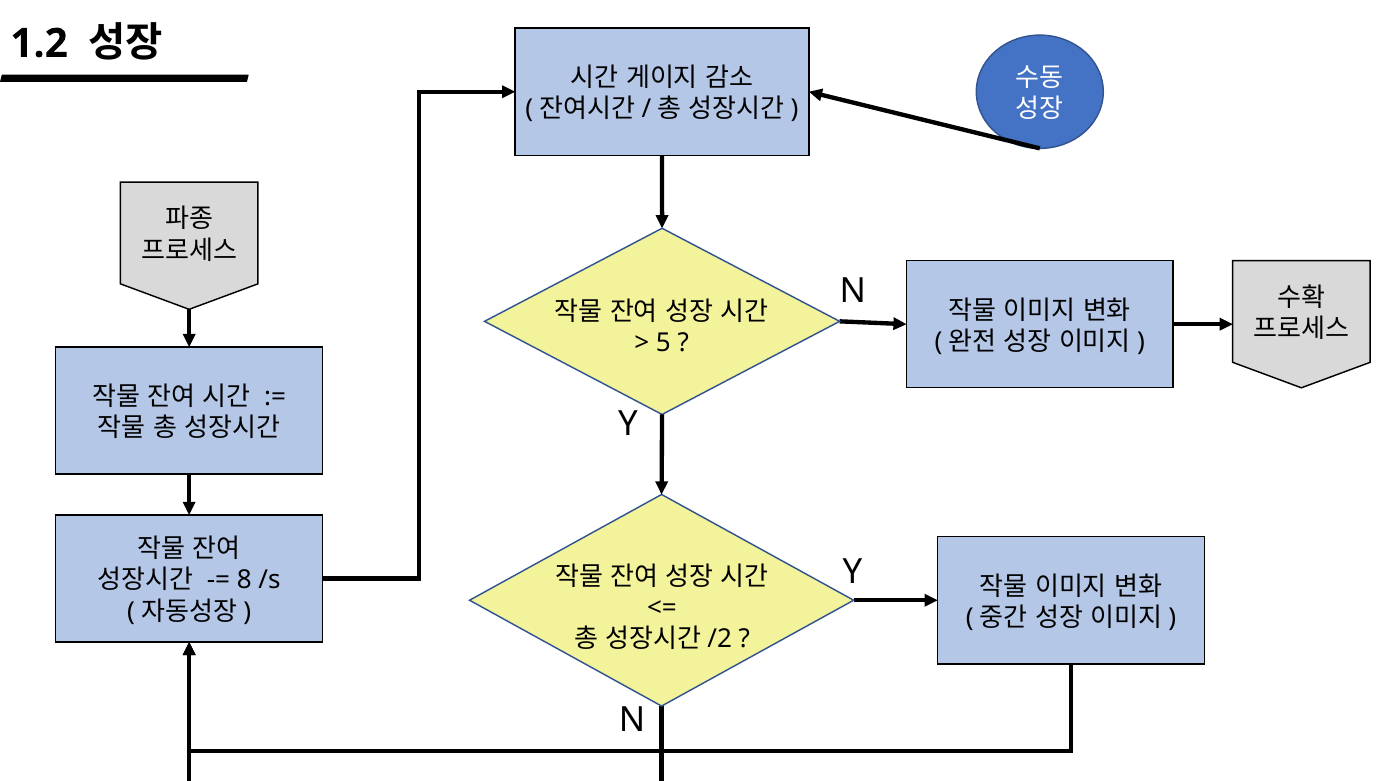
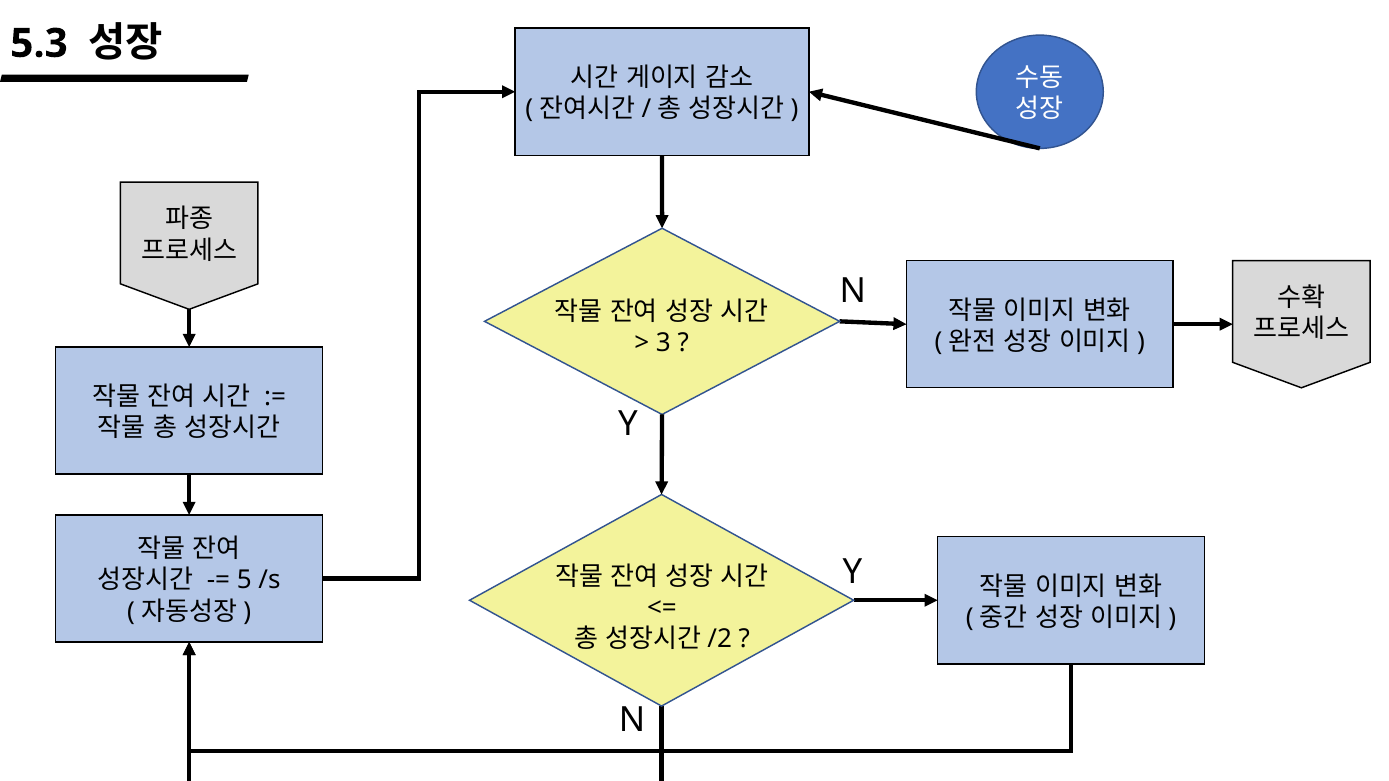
1.2: 1.2 -> 5.3 (39, 44)
5: 5 -> 3 (663, 343)
8: 8 -> 5 (244, 580)
